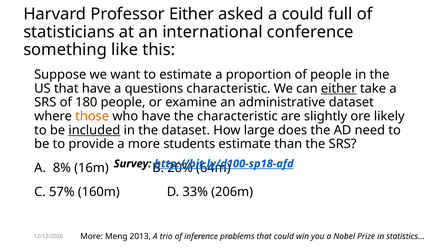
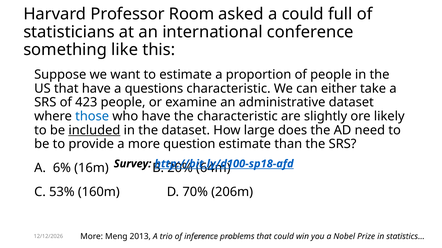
Professor Either: Either -> Room (192, 14)
either underline: present -> none (339, 89)
180: 180 -> 423 (86, 103)
those colour: orange -> blue (92, 117)
students: students -> question (189, 144)
8%: 8% -> 6% (62, 168)
57%: 57% -> 53% (62, 192)
33%: 33% -> 70% (195, 192)
